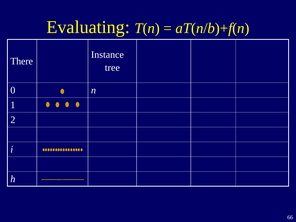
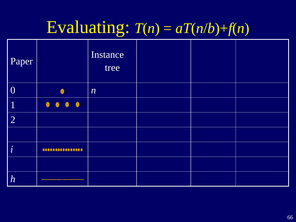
There: There -> Paper (22, 61)
